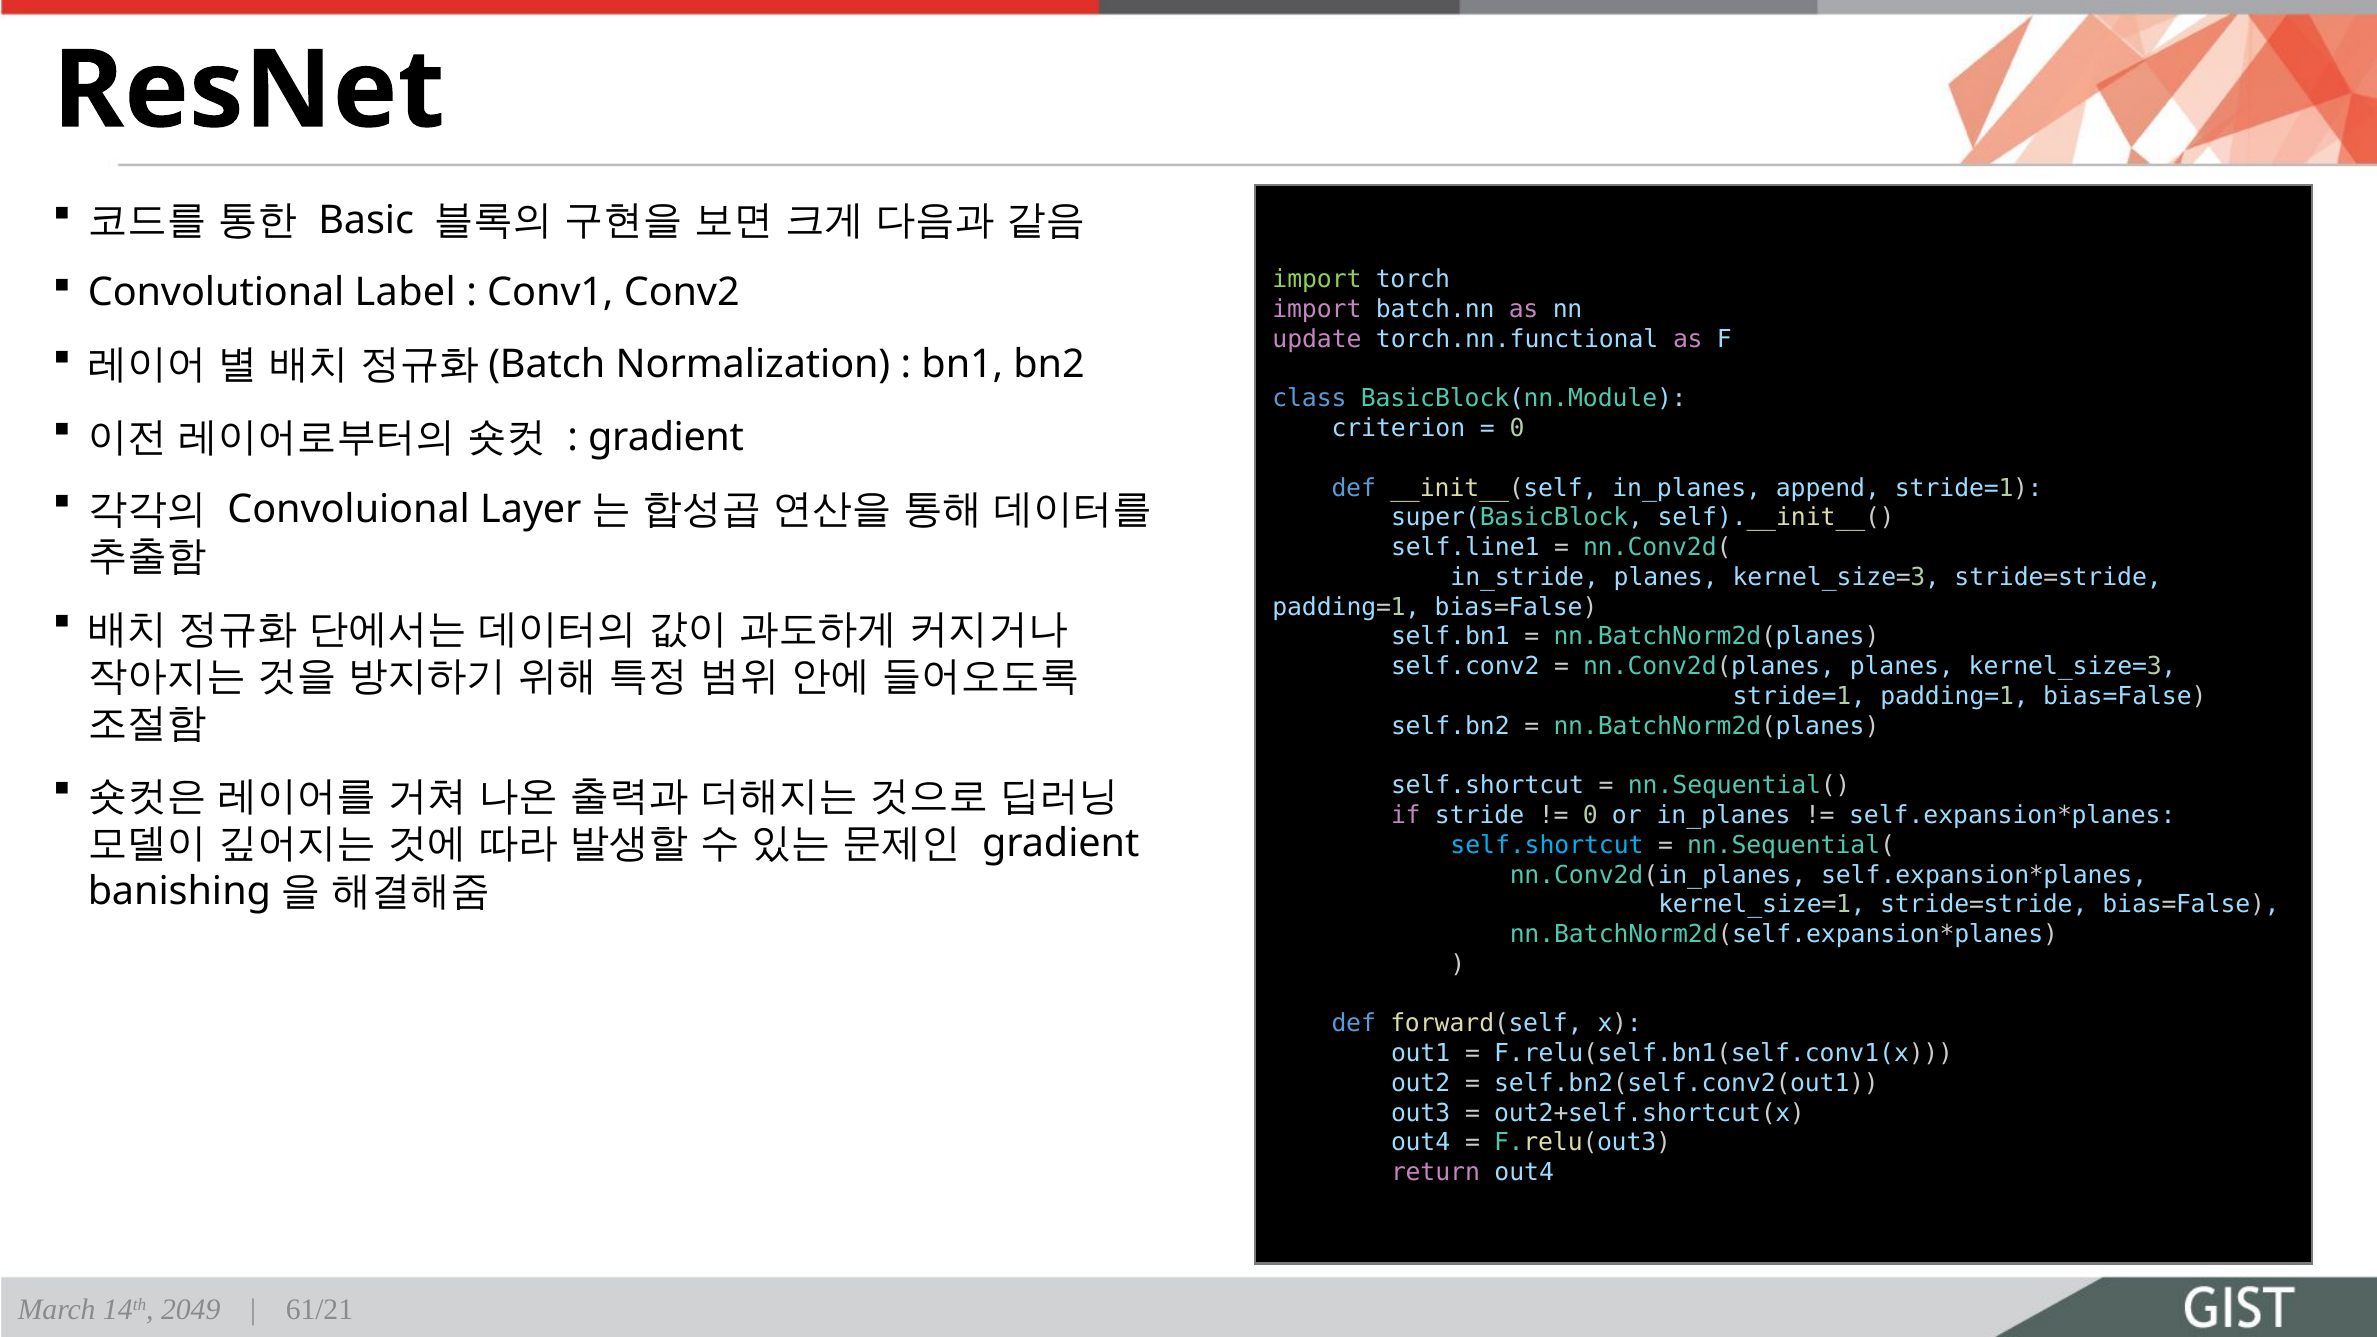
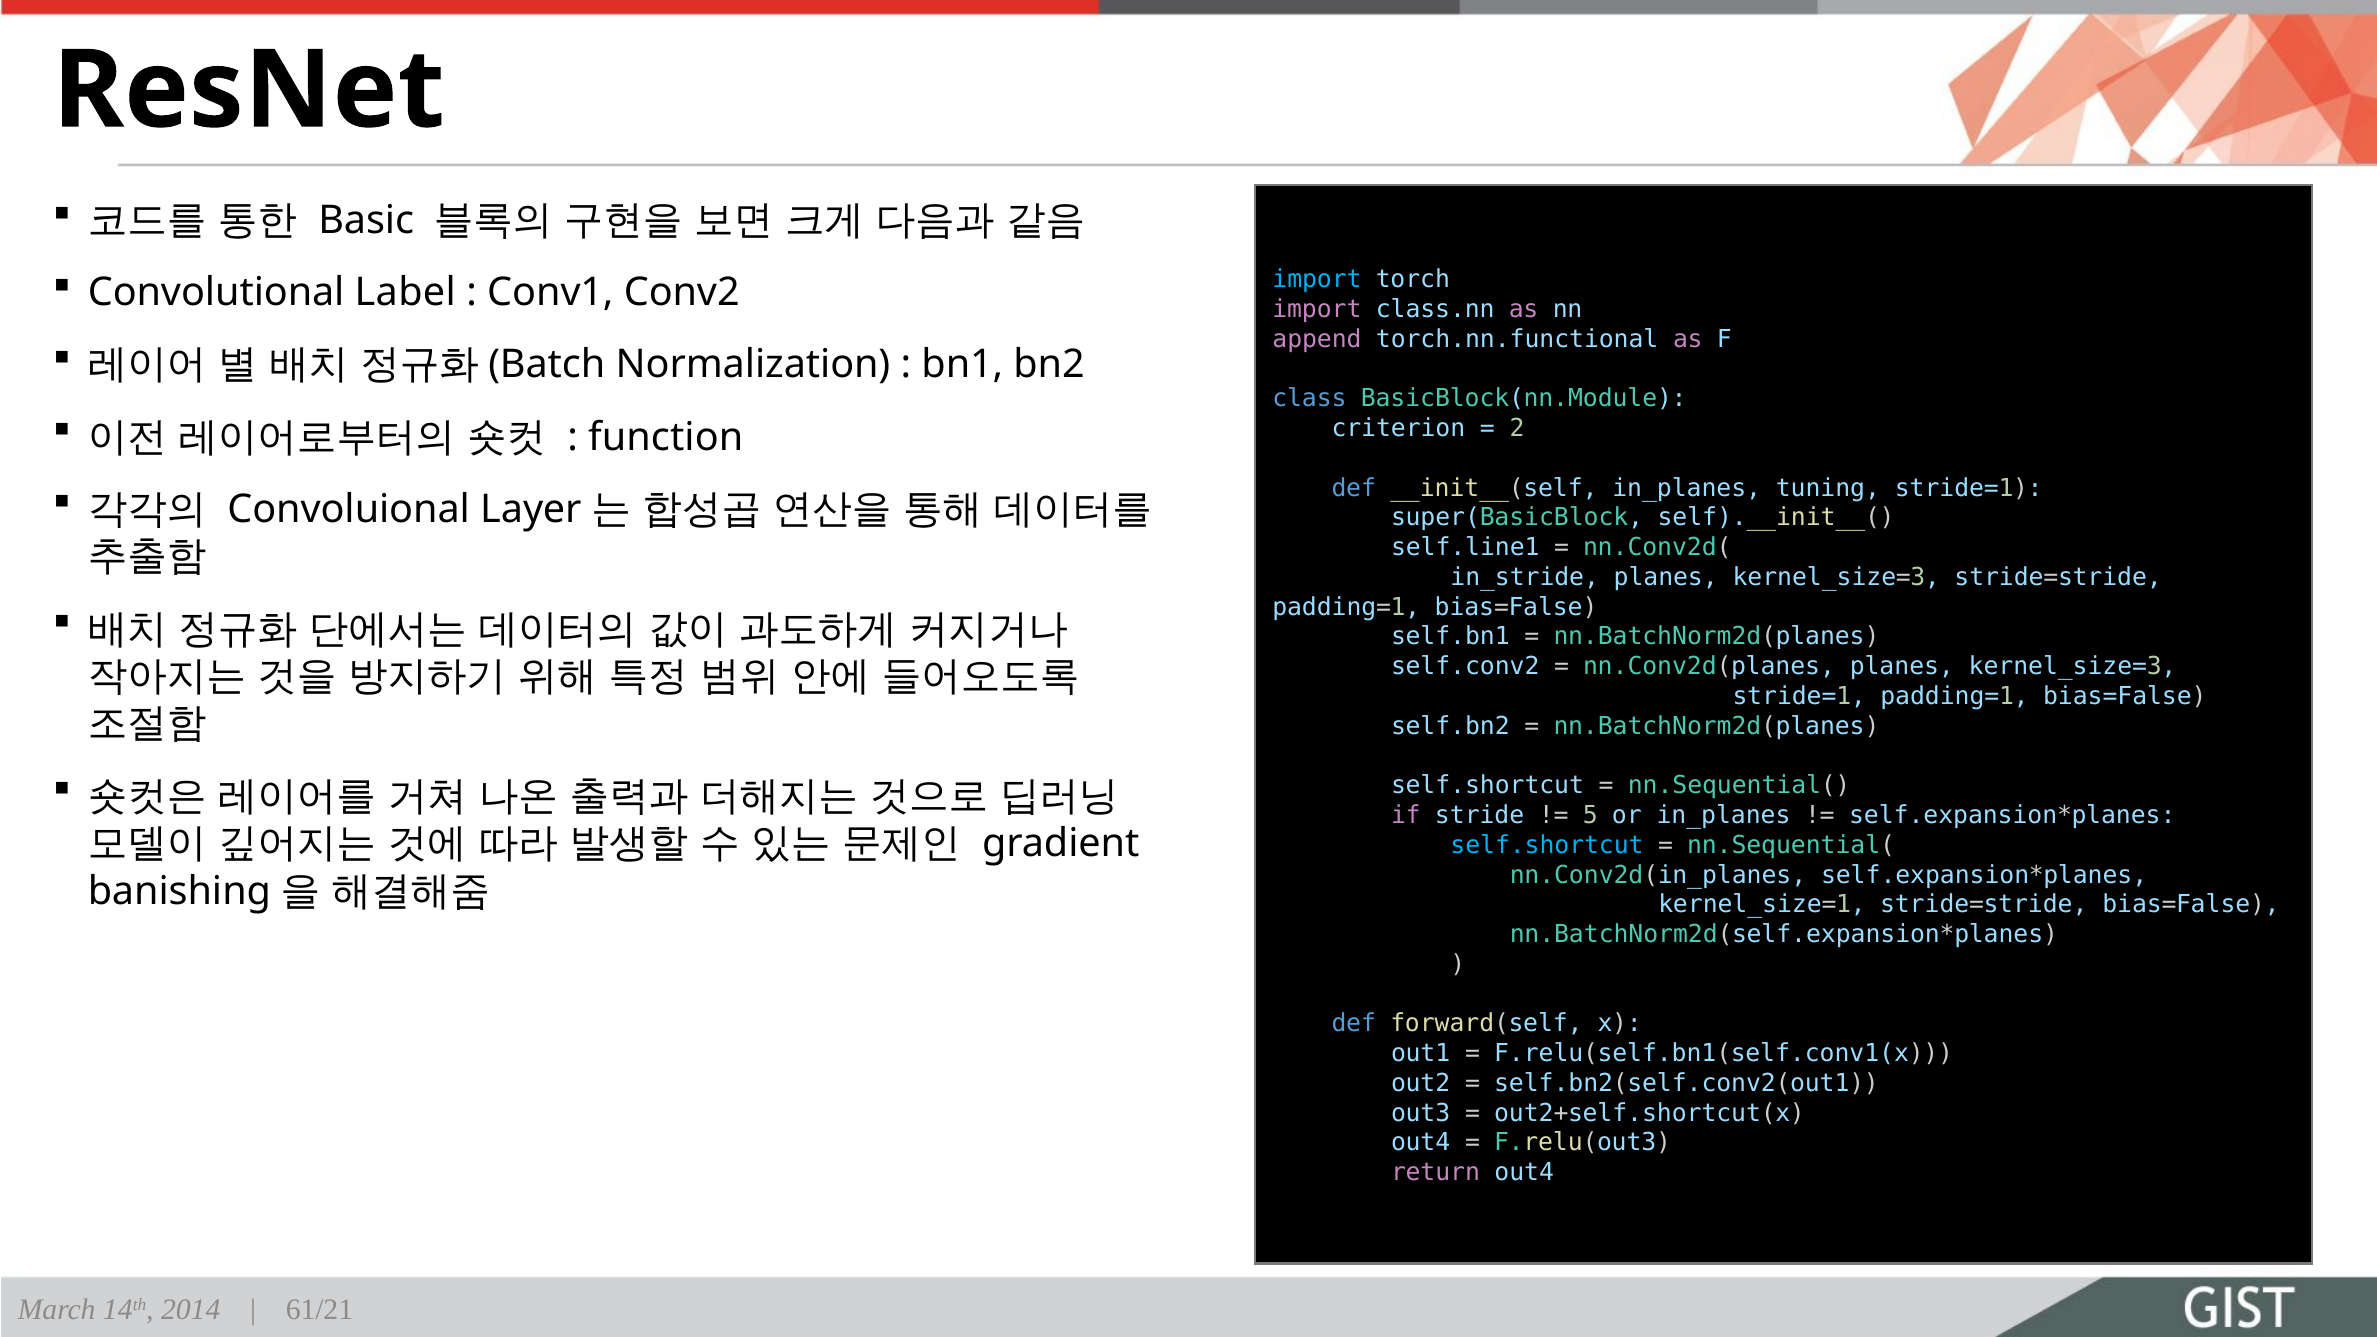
import colour: light green -> light blue (1317, 280)
batch.nn: batch.nn -> class.nn (1435, 309)
update: update -> append (1317, 339)
gradient: gradient -> function (666, 437)
0: 0 -> 2 (1517, 429)
append: append -> tuning (1828, 488)
0: 0 -> 5 (1590, 815)
2049: 2049 -> 2014 (191, 1310)
